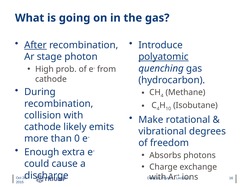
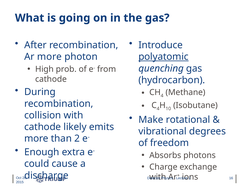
After underline: present -> none (35, 45)
Ar stage: stage -> more (49, 57)
than 0: 0 -> 2 (77, 138)
